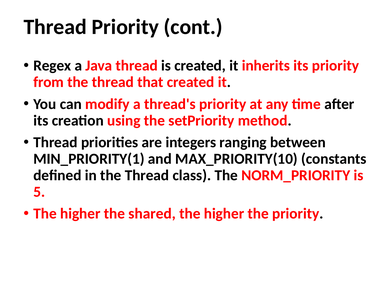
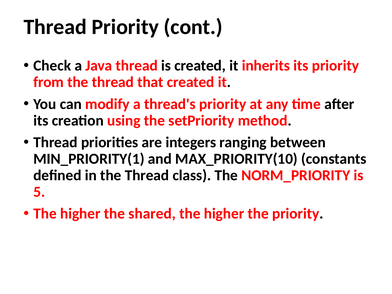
Regex: Regex -> Check (52, 66)
